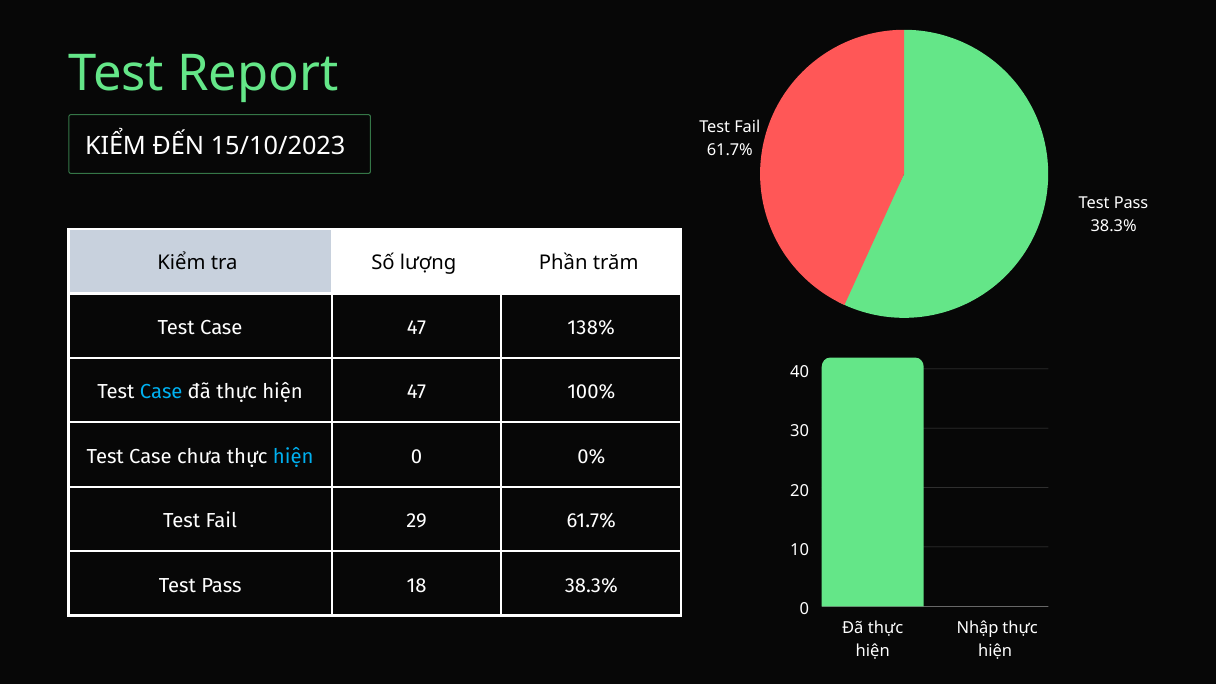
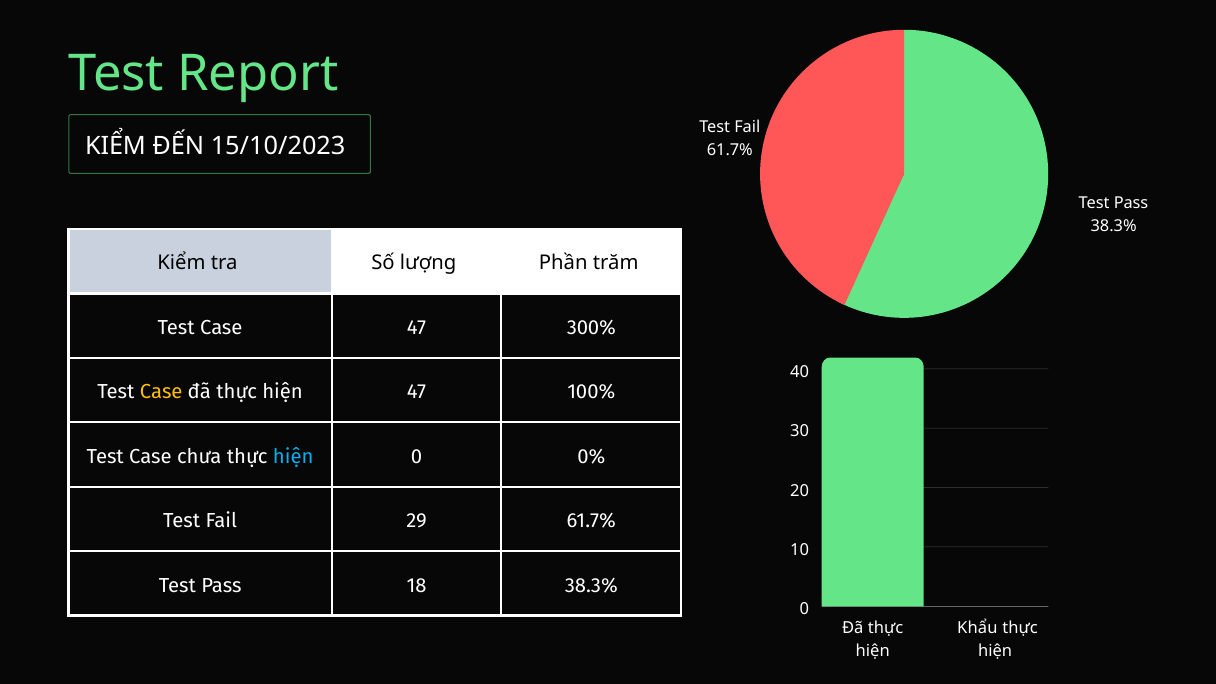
138%: 138% -> 300% (591, 328)
Case colour: light blue -> yellow (161, 392)
Nhập: Nhập -> Khẩu (977, 628)
